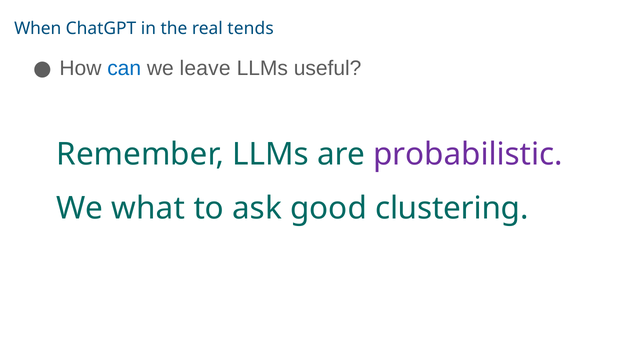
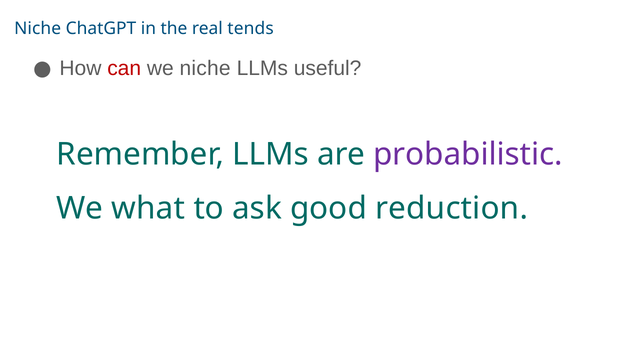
When: When -> Niche (38, 28)
can colour: blue -> red (124, 69)
we leave: leave -> niche (205, 69)
clustering: clustering -> reduction (452, 208)
